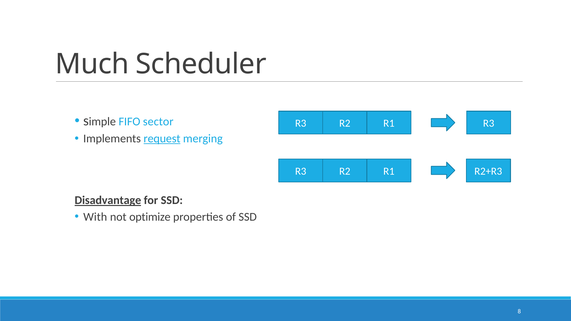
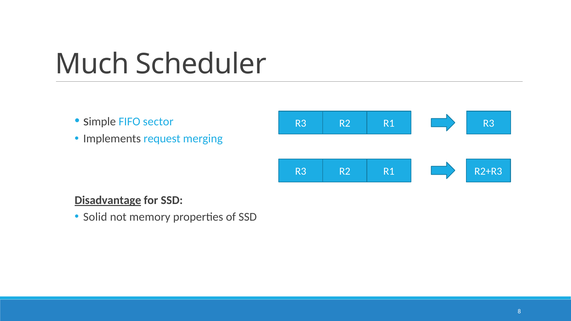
request underline: present -> none (162, 139)
With: With -> Solid (95, 217)
optimize: optimize -> memory (150, 217)
